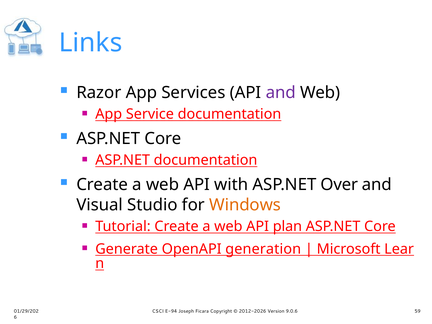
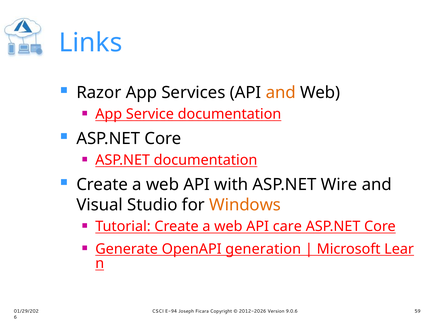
and colour: purple -> orange (281, 93)
Over: Over -> Wire (339, 185)
plan: plan -> care (287, 226)
